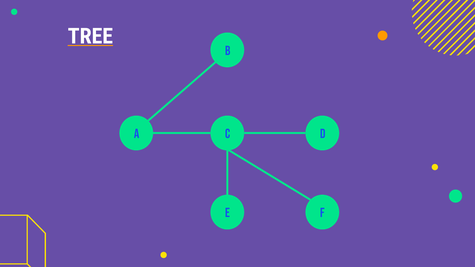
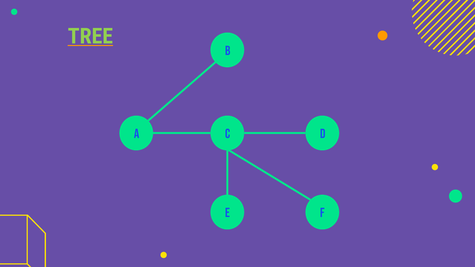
TREE colour: white -> light green (90, 36)
